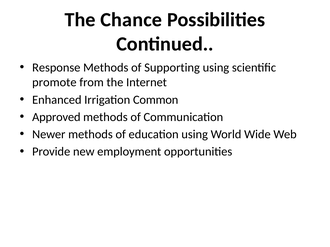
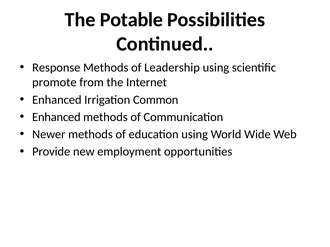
Chance: Chance -> Potable (131, 20)
Supporting: Supporting -> Leadership (172, 68)
Approved: Approved -> Enhanced (56, 117)
